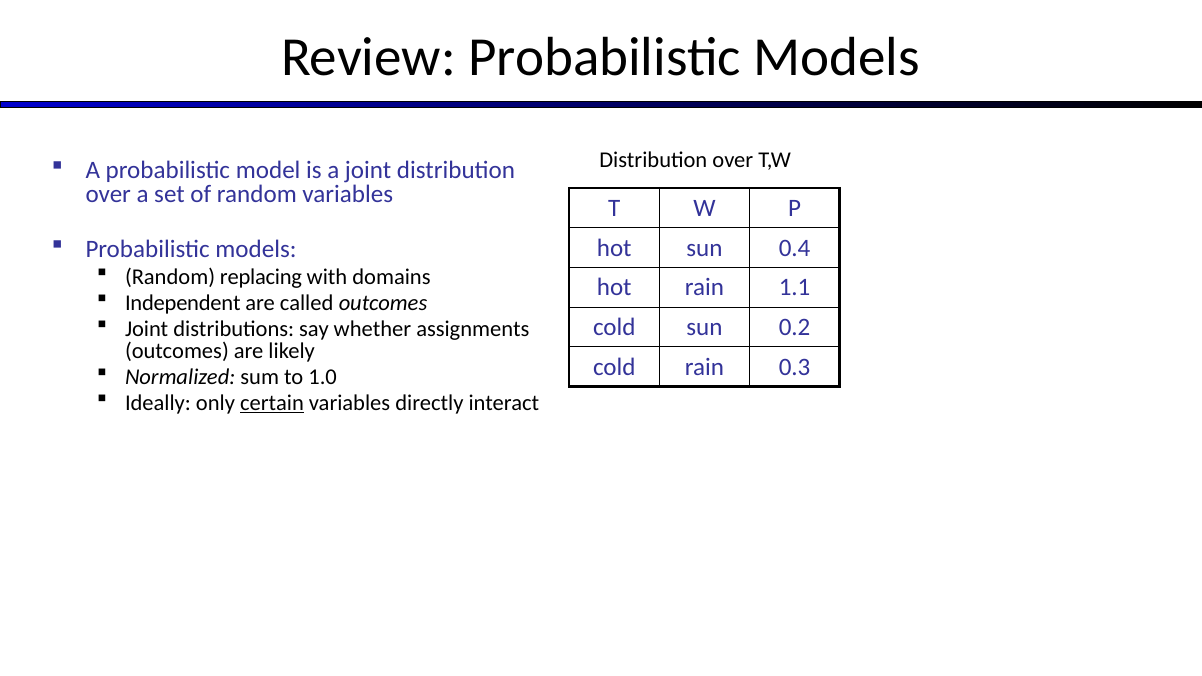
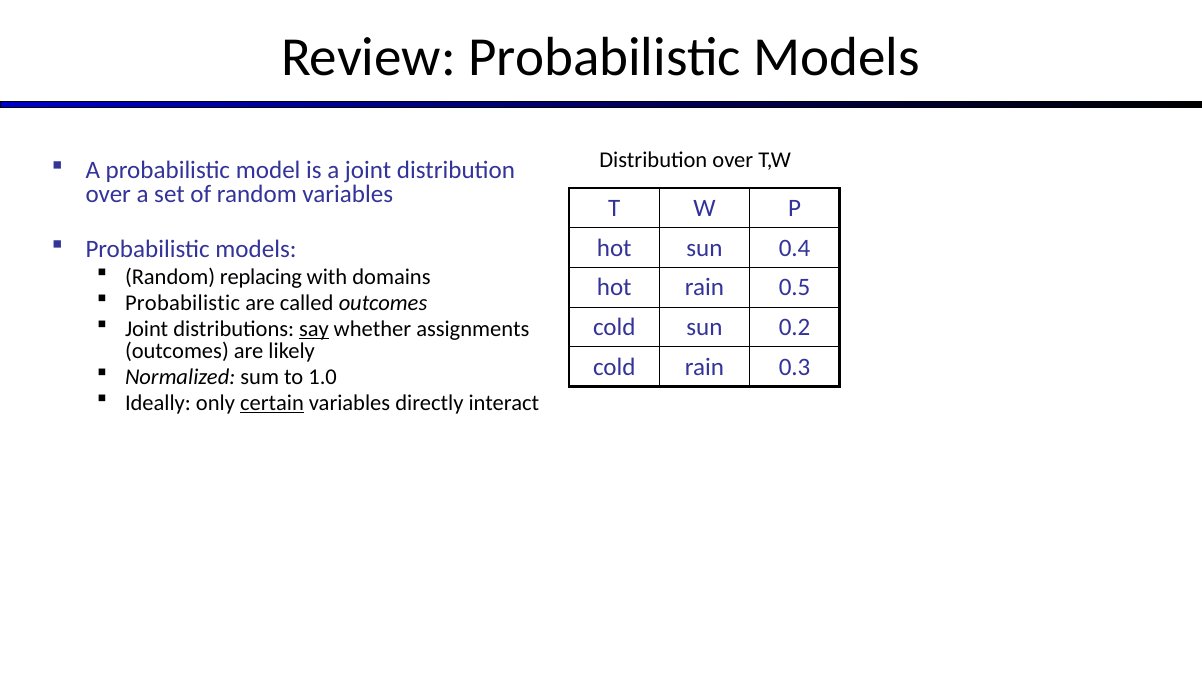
1.1: 1.1 -> 0.5 (795, 288)
Independent: Independent -> Probabilistic (183, 303)
say underline: none -> present (314, 329)
